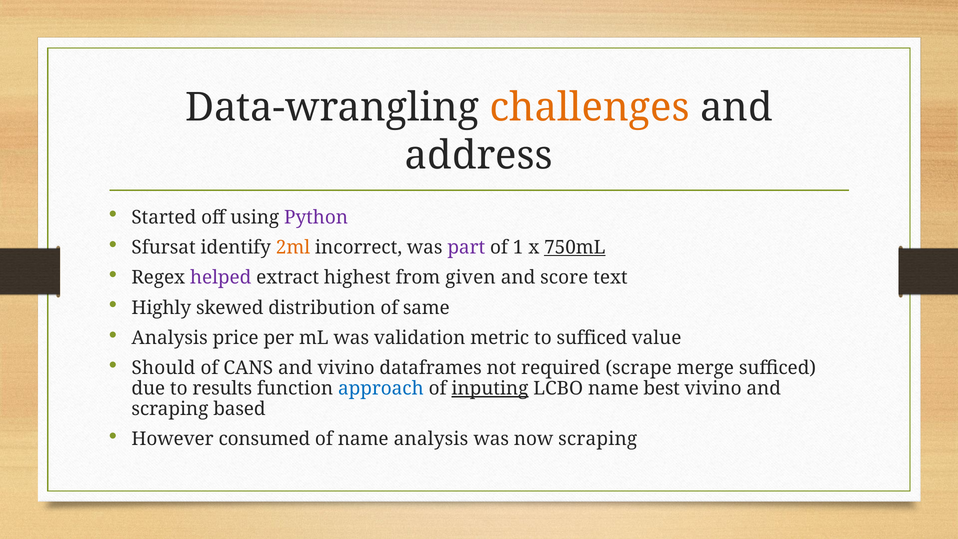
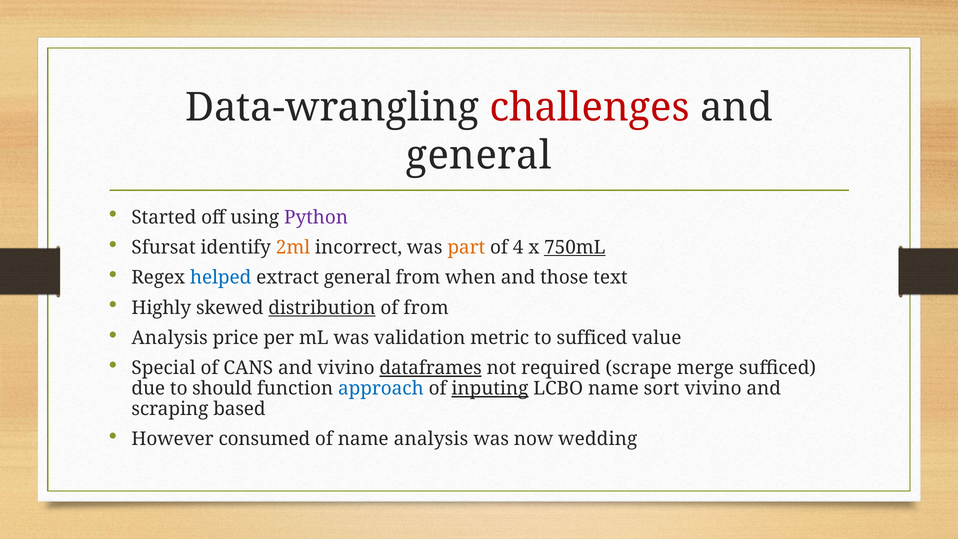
challenges colour: orange -> red (590, 107)
address: address -> general (479, 155)
part colour: purple -> orange (466, 247)
1: 1 -> 4 (518, 247)
helped colour: purple -> blue (221, 278)
extract highest: highest -> general (357, 278)
given: given -> when (471, 278)
score: score -> those (564, 278)
distribution underline: none -> present (322, 308)
of same: same -> from (426, 308)
Should: Should -> Special (164, 368)
dataframes underline: none -> present (431, 368)
results: results -> should (222, 388)
best: best -> sort (662, 388)
now scraping: scraping -> wedding (598, 439)
